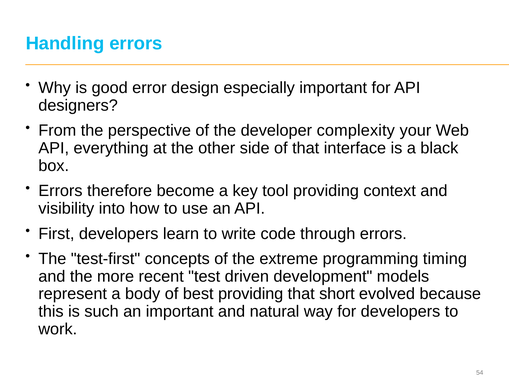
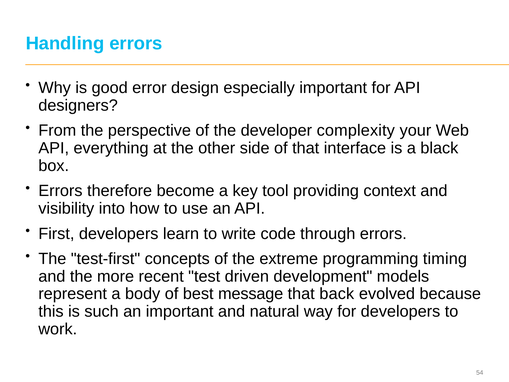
best providing: providing -> message (251, 294)
short: short -> back (337, 294)
